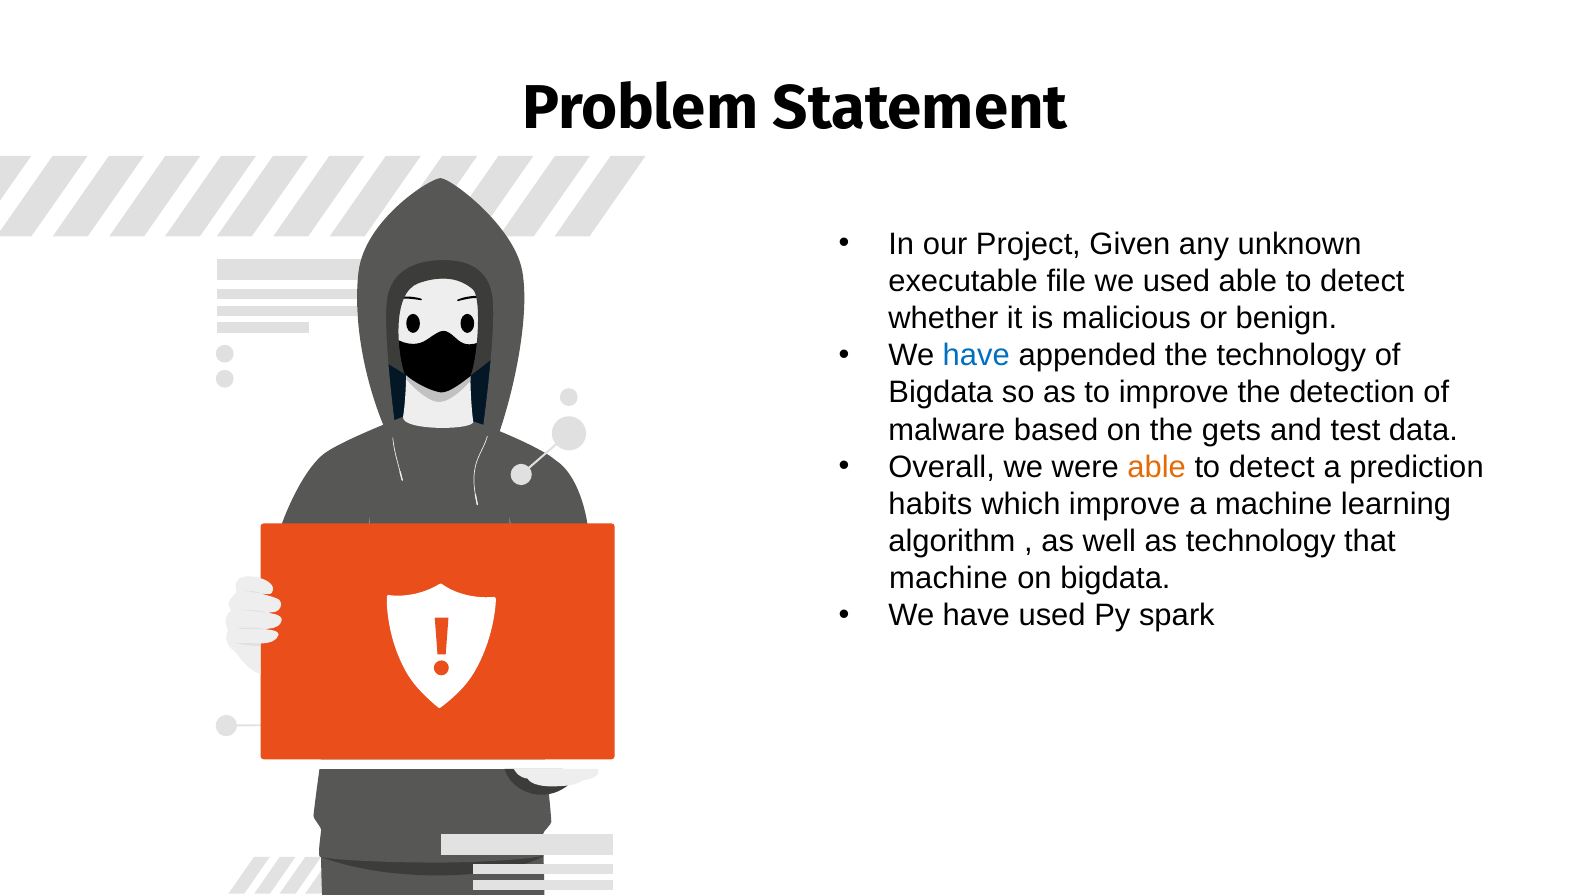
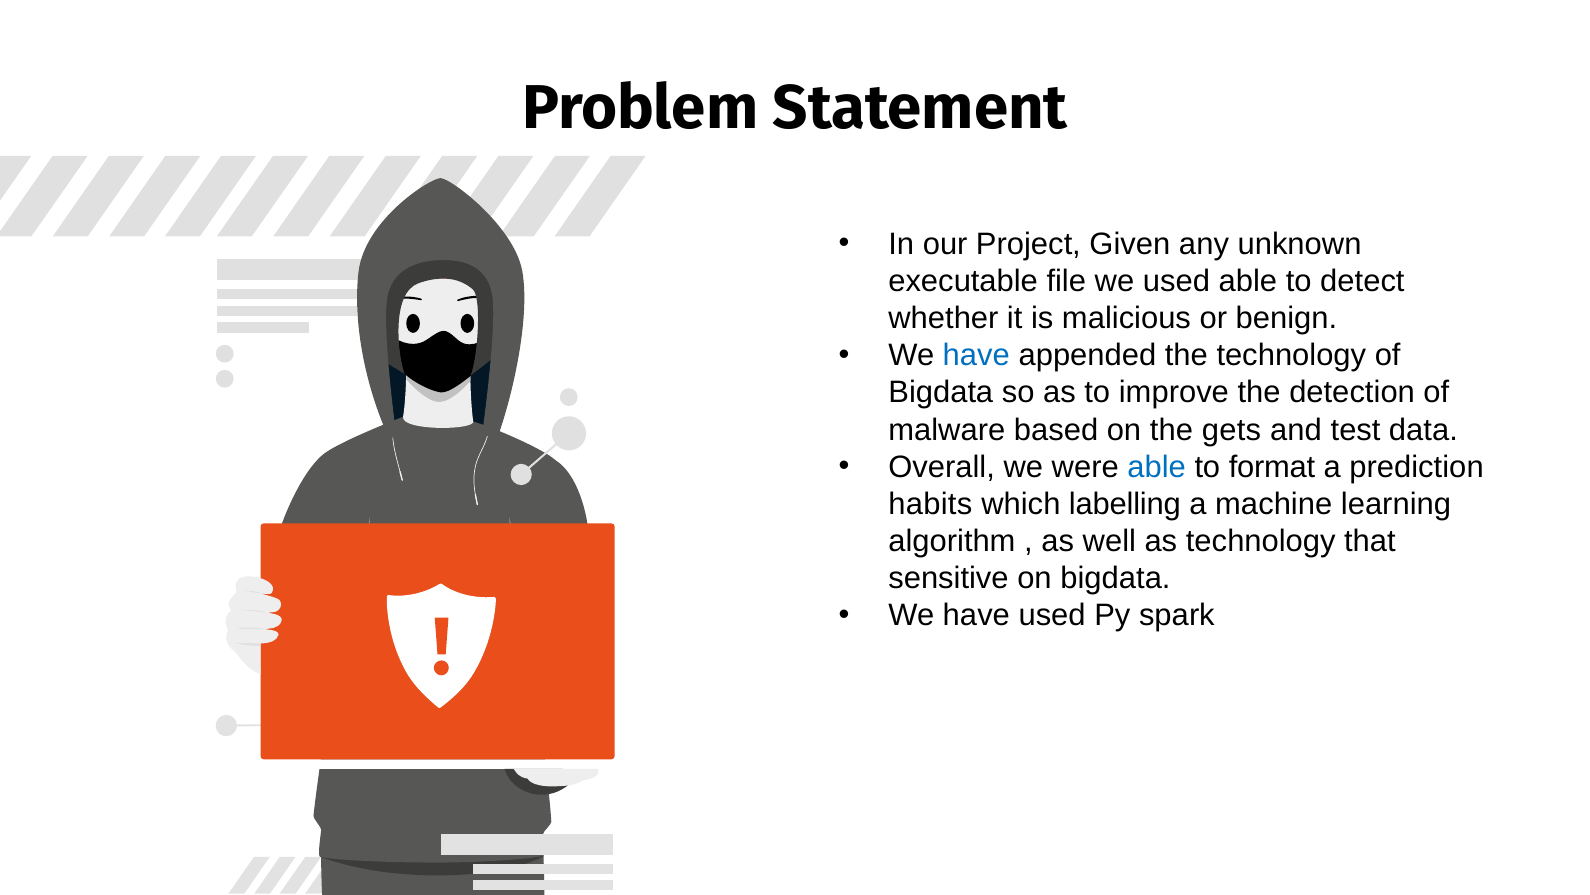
able colour: orange -> blue (1157, 467)
detect: detect -> format (1272, 467)
which improve: improve -> labelling (1125, 504)
machine: machine -> sensitive (949, 578)
